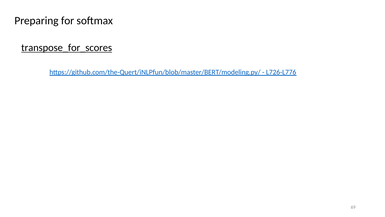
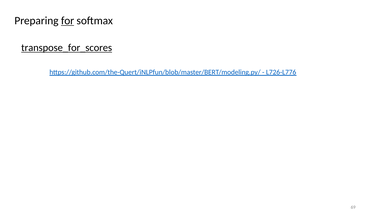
for underline: none -> present (68, 21)
